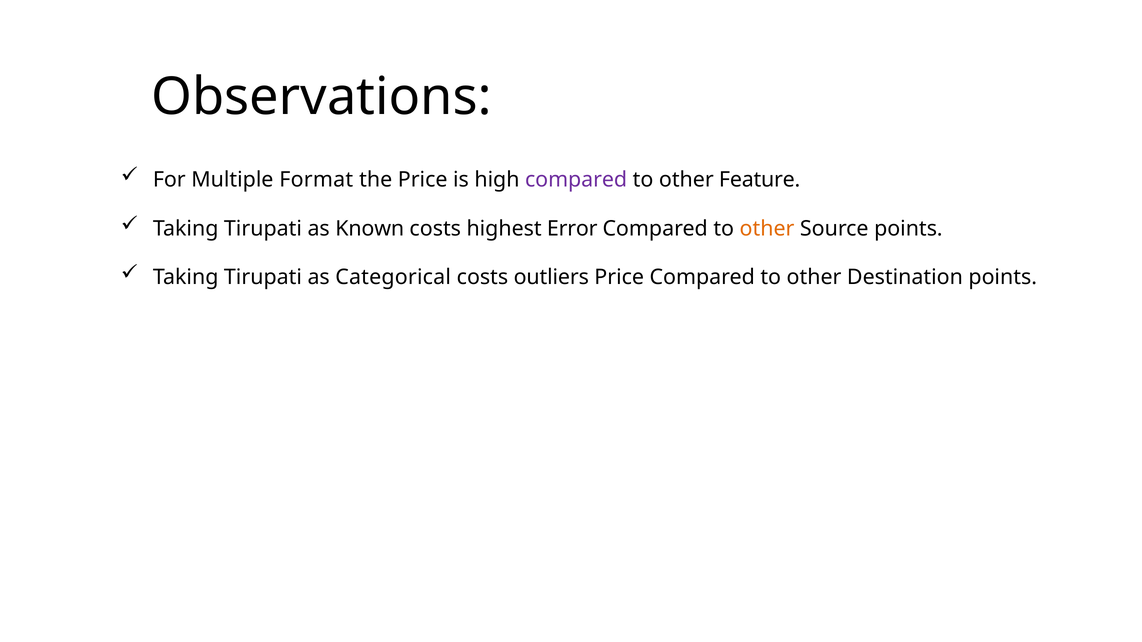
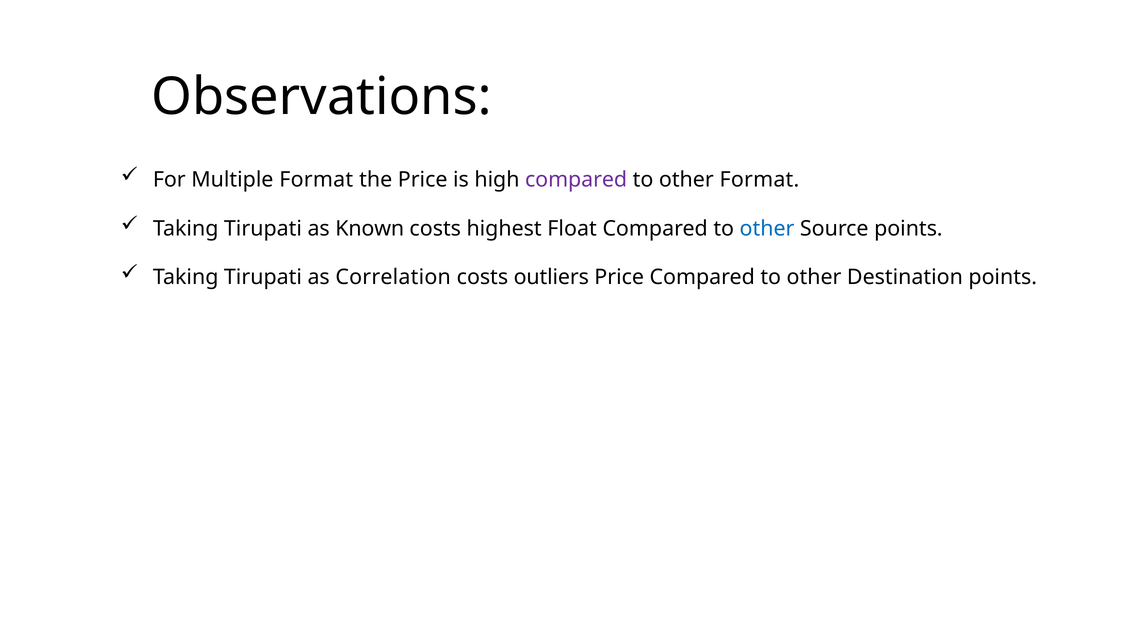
other Feature: Feature -> Format (759, 180)
Error: Error -> Float (572, 229)
other colour: orange -> blue (767, 229)
Categorical: Categorical -> Correlation (393, 278)
